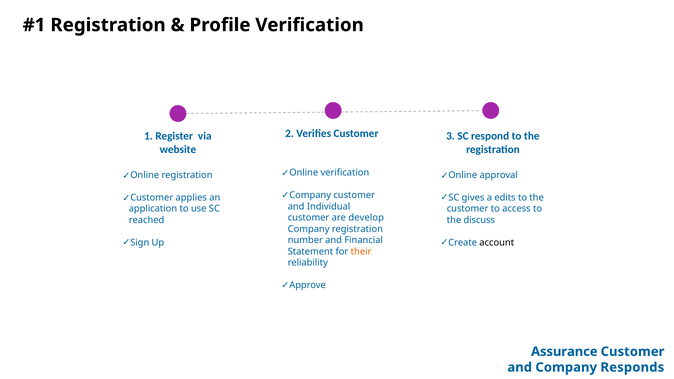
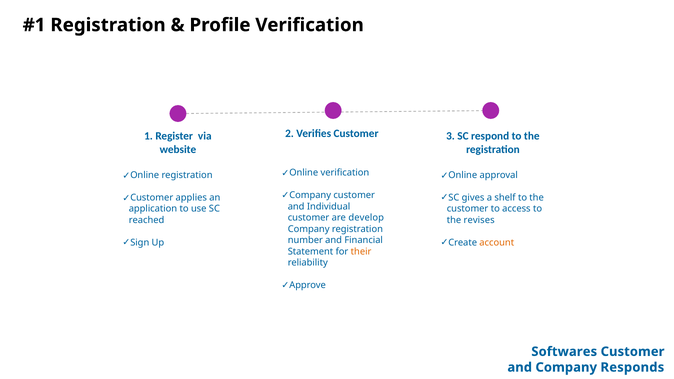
edits: edits -> shelf (505, 198)
discuss: discuss -> revises (479, 220)
account colour: black -> orange (497, 243)
Assurance: Assurance -> Softwares (564, 352)
